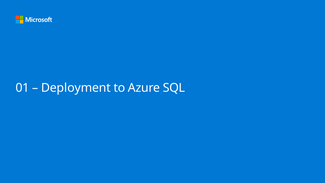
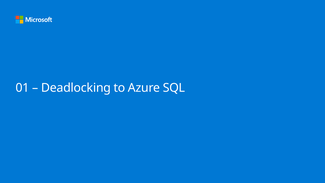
Deployment: Deployment -> Deadlocking (76, 88)
